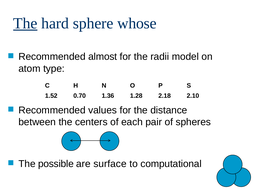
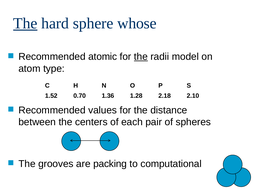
almost: almost -> atomic (103, 57)
the underline: none -> present (141, 57)
possible: possible -> grooves (56, 164)
surface: surface -> packing (110, 164)
